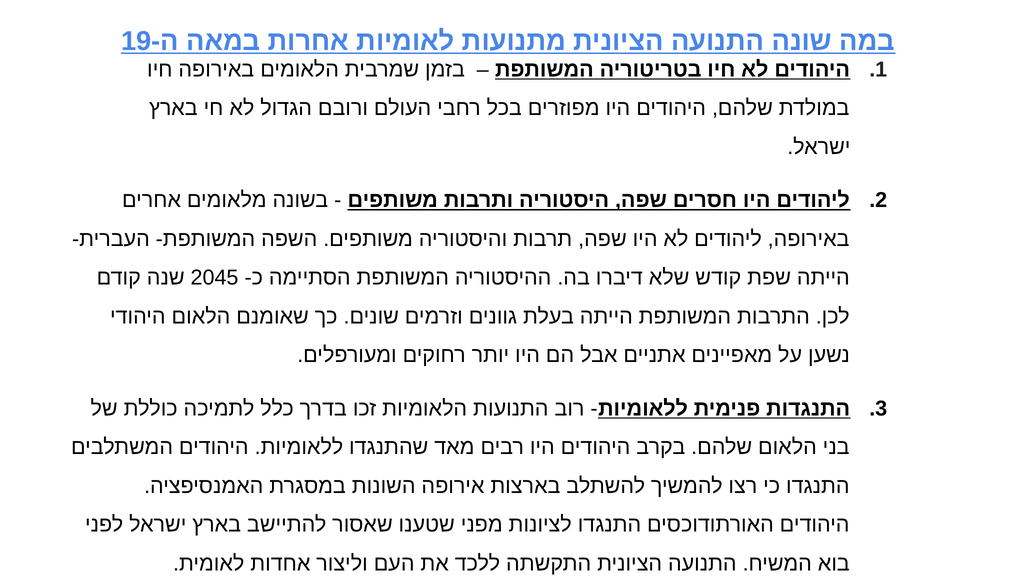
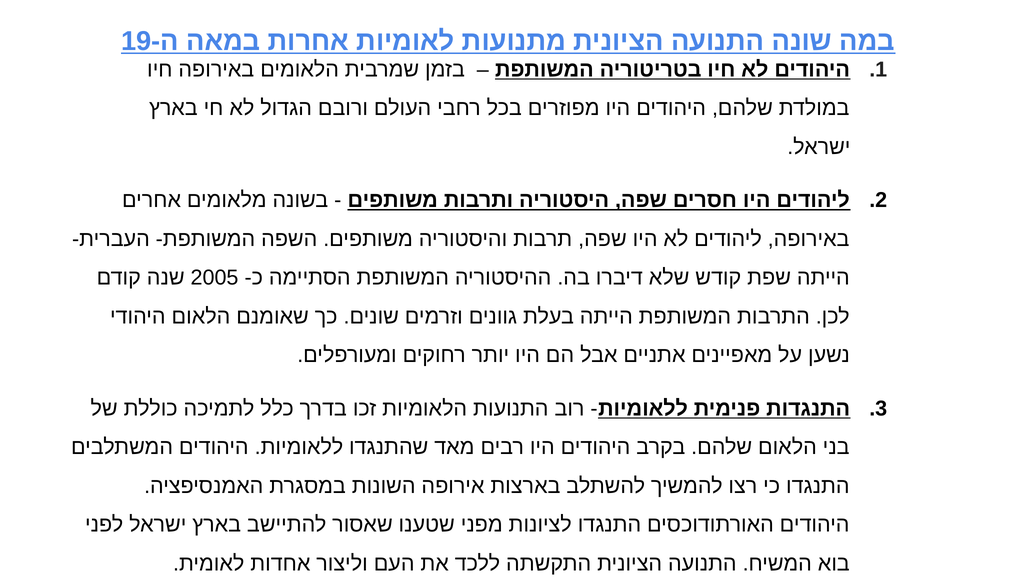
2045: 2045 -> 2005 (215, 278)
